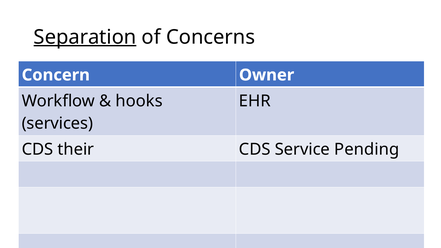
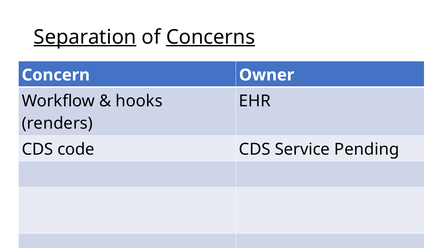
Concerns underline: none -> present (211, 37)
services: services -> renders (57, 123)
their: their -> code (76, 149)
